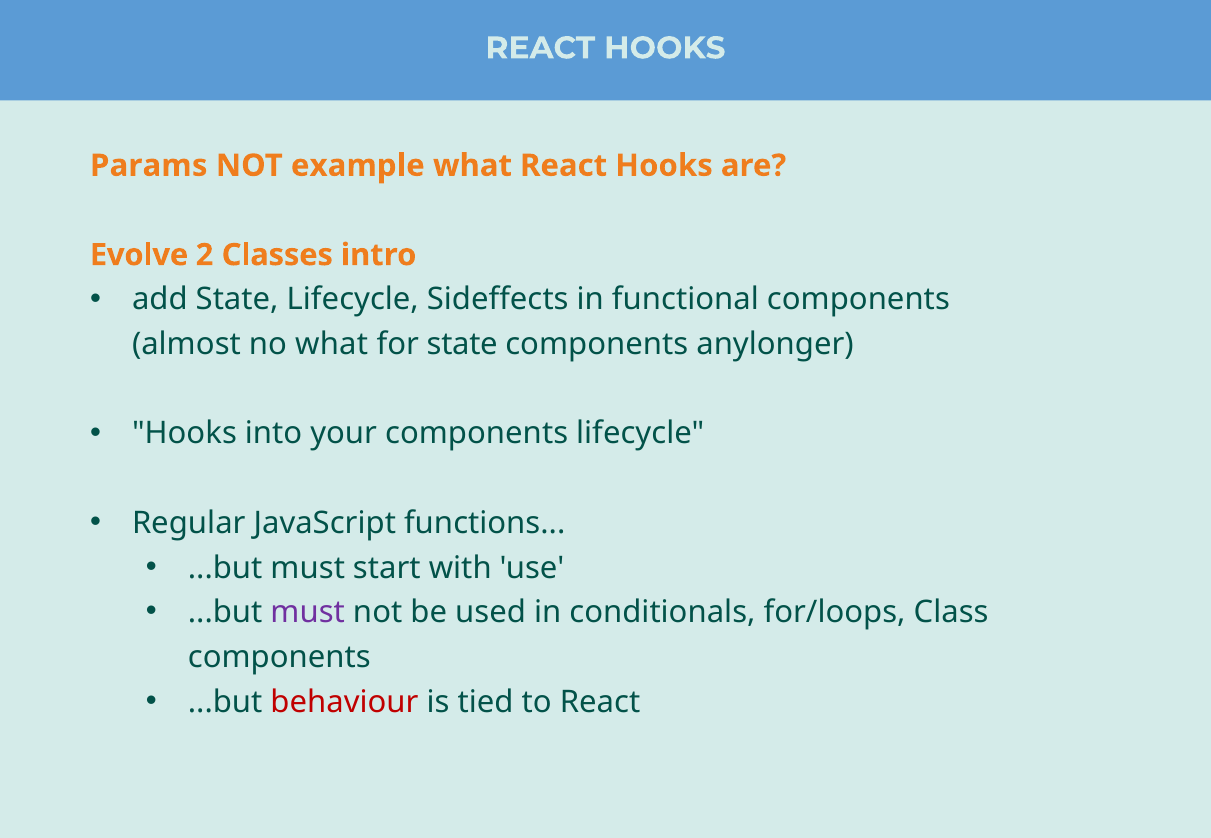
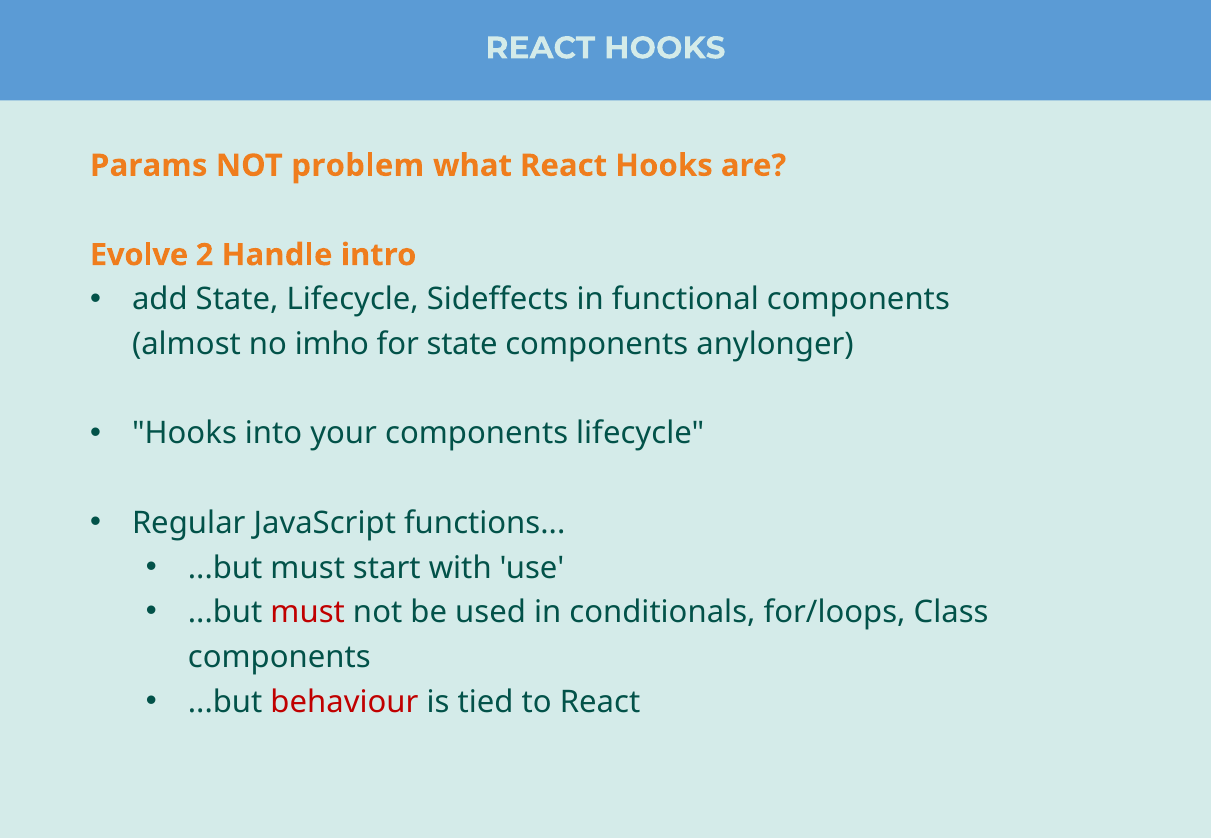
example: example -> problem (358, 166)
Classes: Classes -> Handle (277, 255)
no what: what -> imho (332, 345)
must colour: purple -> red (308, 613)
